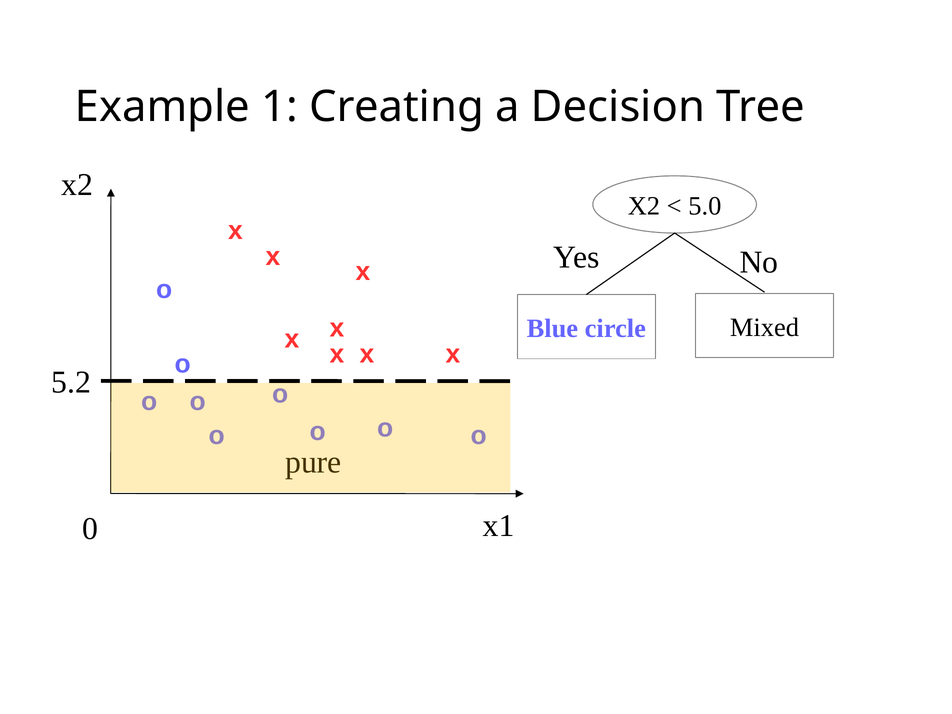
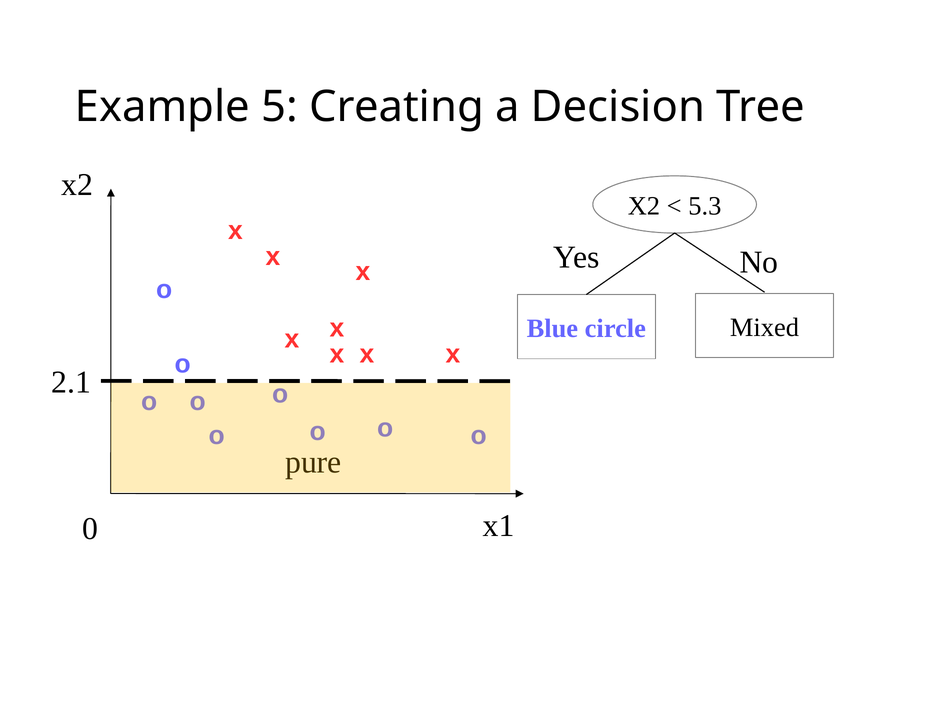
1: 1 -> 5 (280, 107)
5.0: 5.0 -> 5.3 (705, 206)
5.2: 5.2 -> 2.1 (71, 382)
